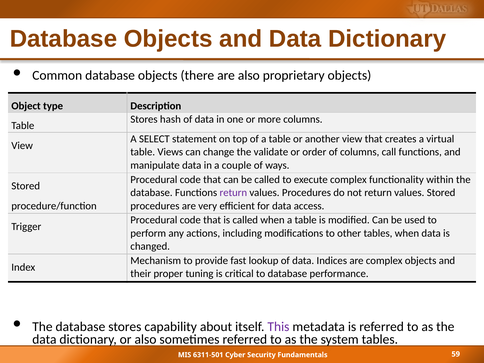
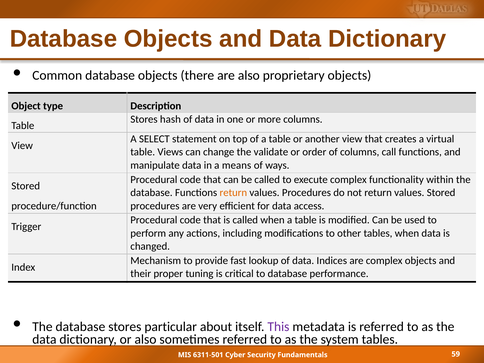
couple: couple -> means (237, 165)
return colour: purple -> orange (233, 193)
capability: capability -> particular (171, 327)
